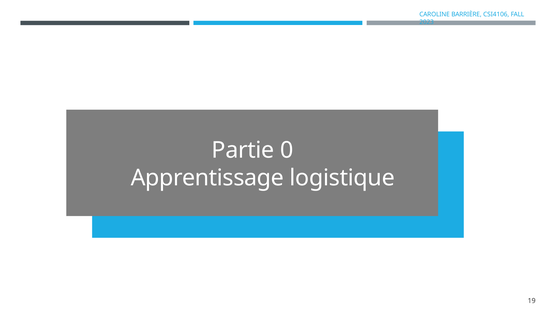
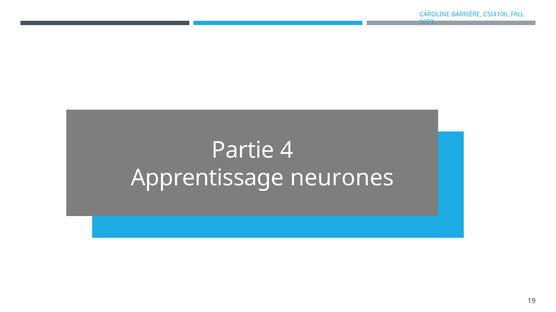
0: 0 -> 4 (287, 151)
logistique: logistique -> neurones (342, 178)
